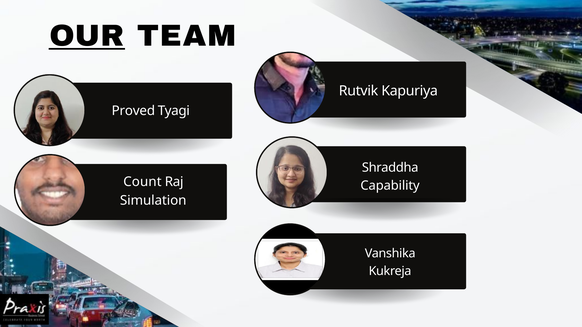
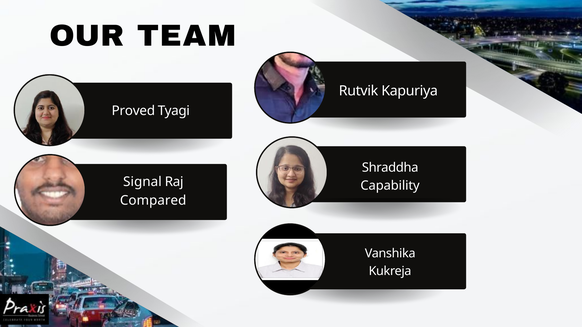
OUR underline: present -> none (87, 36)
Count: Count -> Signal (142, 182)
Simulation: Simulation -> Compared (153, 201)
